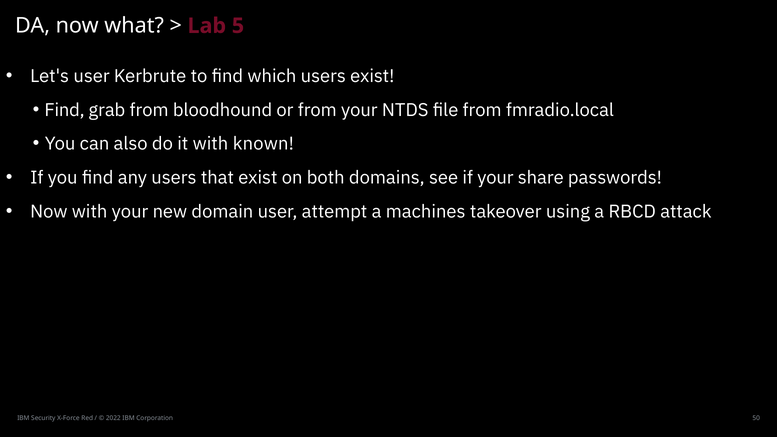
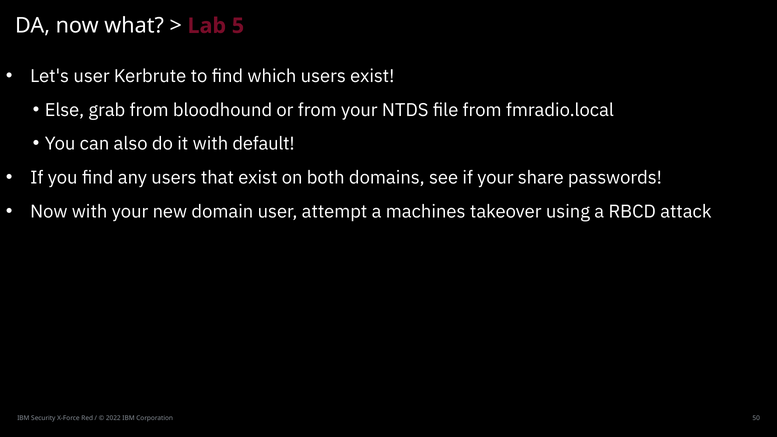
Find: Find -> Else (64, 110)
known: known -> default (264, 144)
